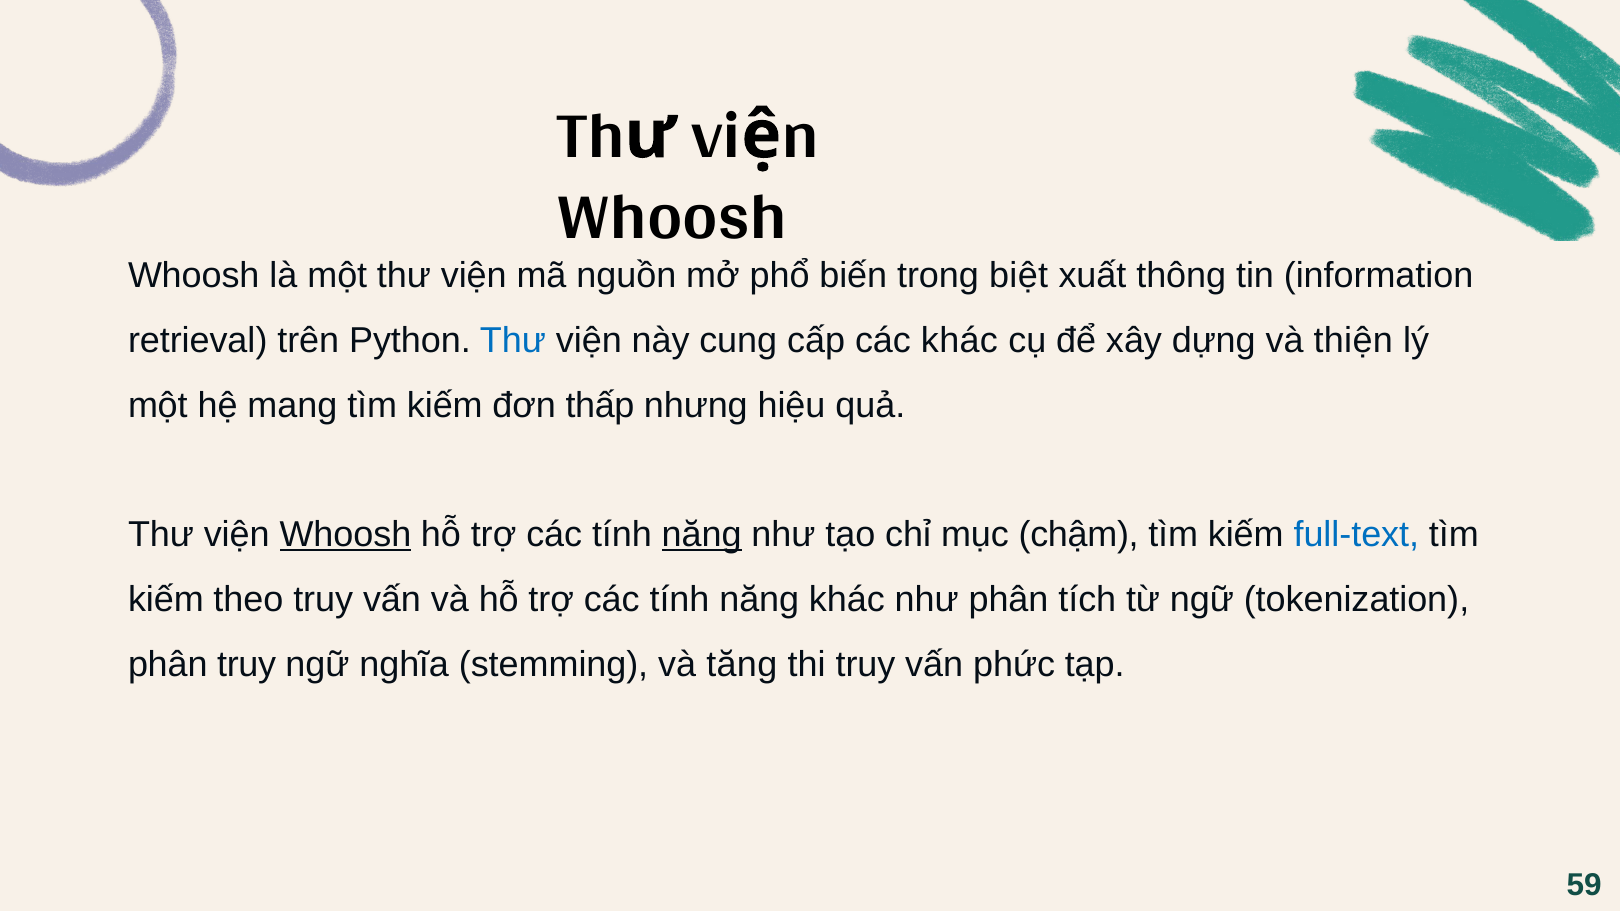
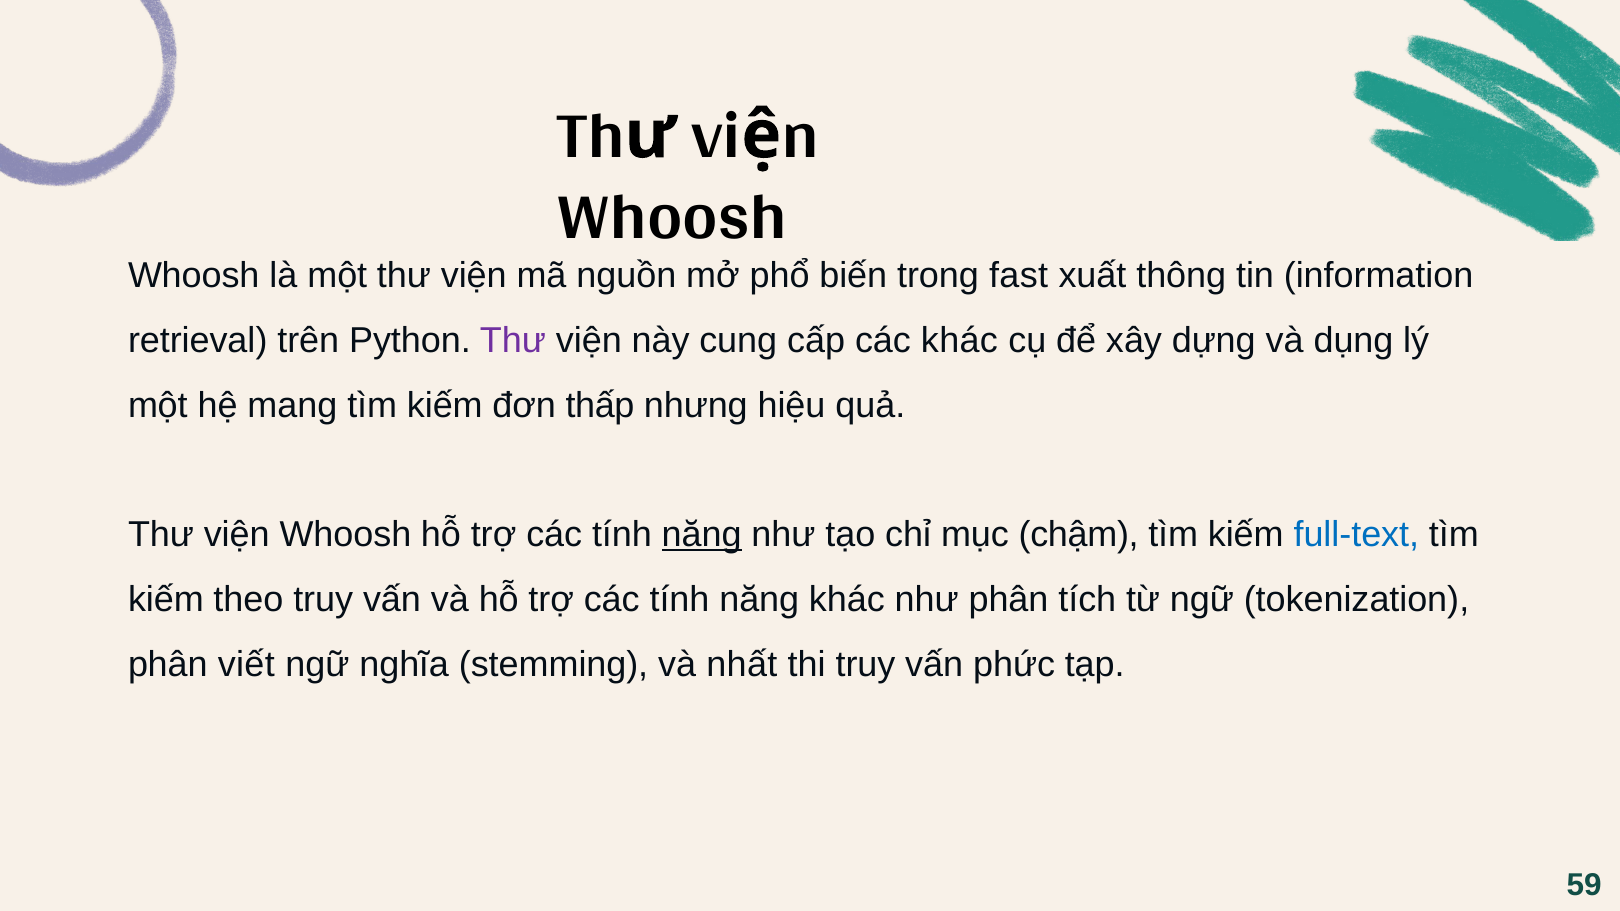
biệt: biệt -> fast (1019, 276)
Thư colour: blue -> purple (513, 341)
thiện: thiện -> dụng (1353, 341)
Whoosh underline: present -> none (345, 535)
phân truy: truy -> viết (246, 664)
tăng: tăng -> nhất (742, 664)
